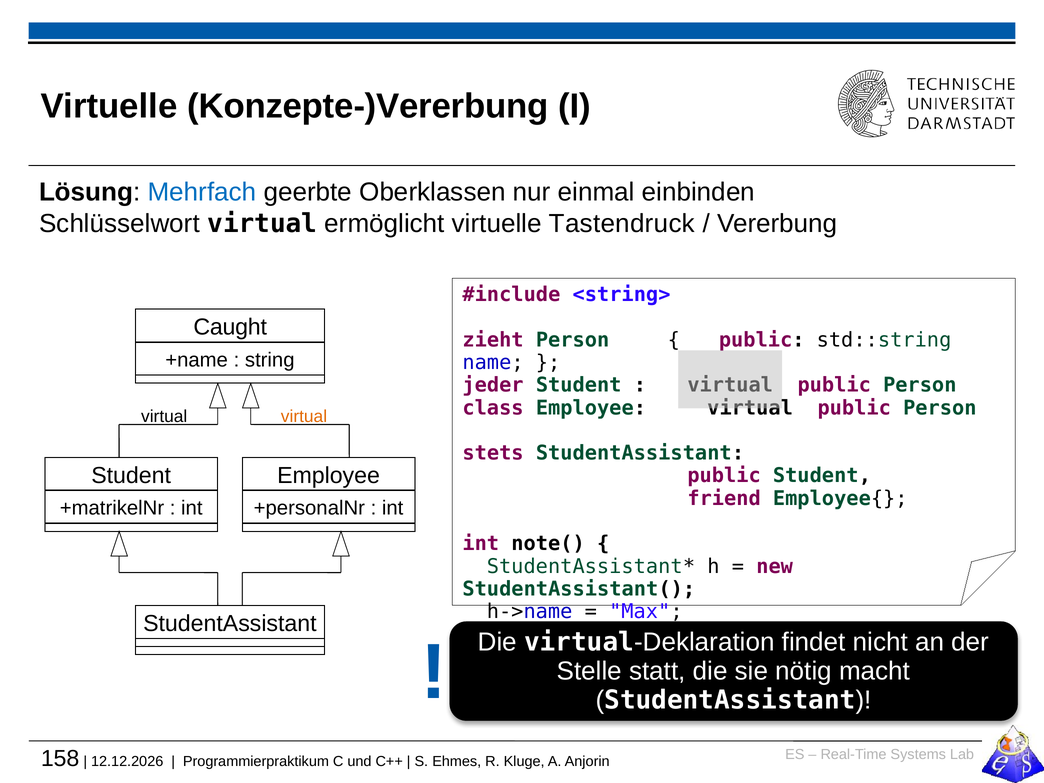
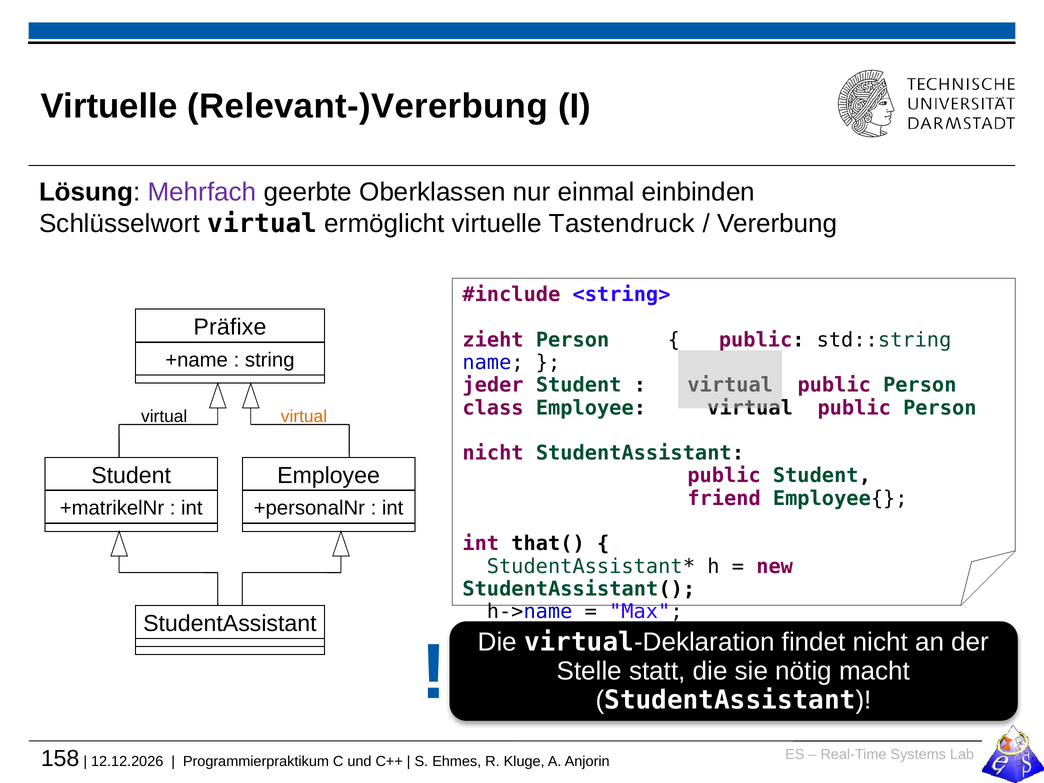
Konzepte-)Vererbung: Konzepte-)Vererbung -> Relevant-)Vererbung (368, 106)
Mehrfach colour: blue -> purple (202, 192)
Caught: Caught -> Präfixe (230, 327)
stets: stets -> nicht (493, 453)
note(: note( -> that( (548, 544)
